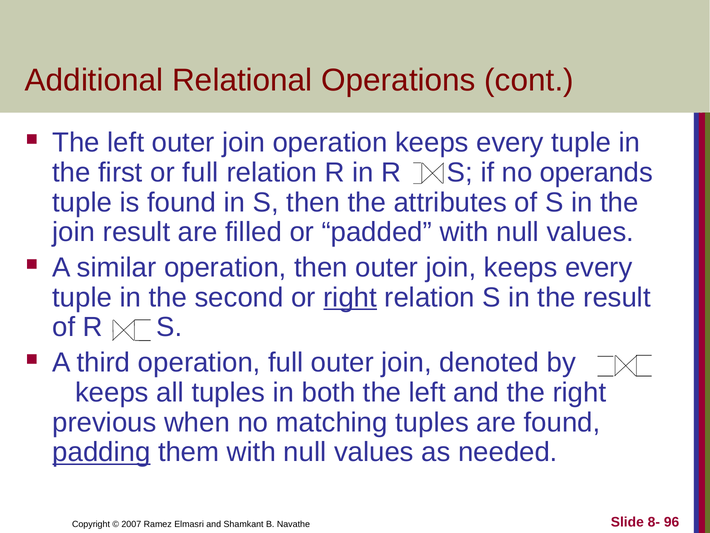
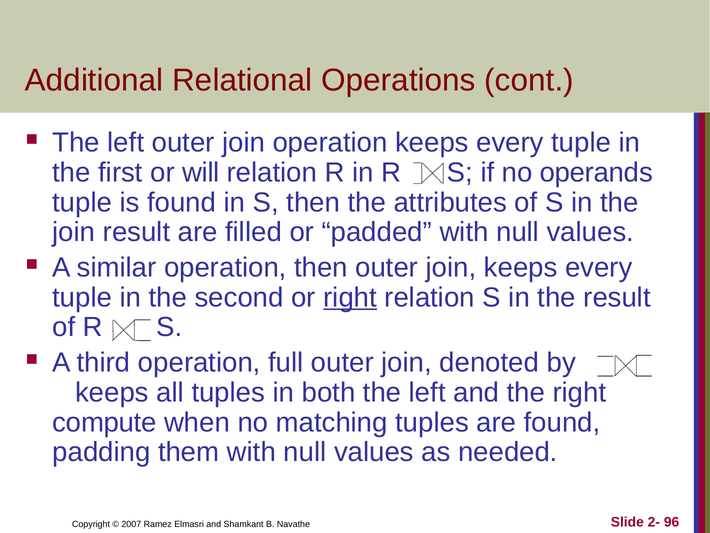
or full: full -> will (201, 172)
previous: previous -> compute (105, 422)
padding underline: present -> none (101, 452)
8-: 8- -> 2- (654, 522)
